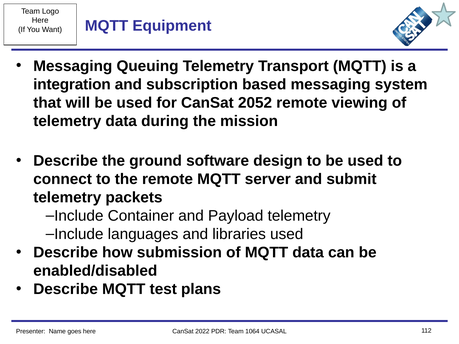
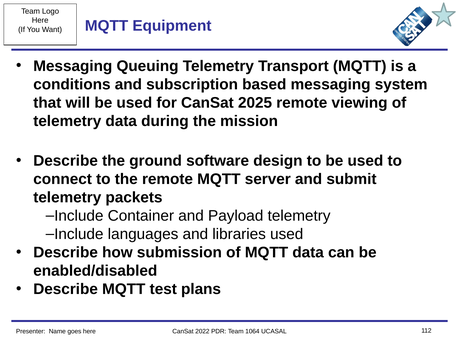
integration: integration -> conditions (72, 84)
2052: 2052 -> 2025 (255, 103)
